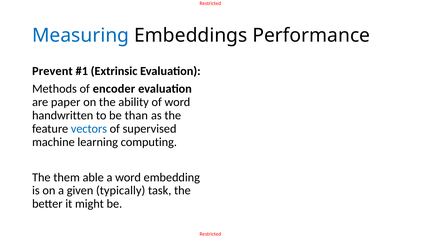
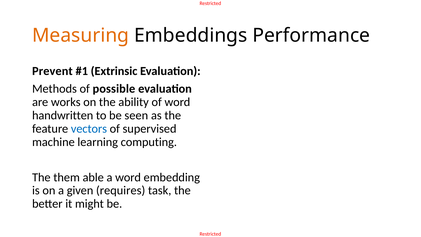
Measuring colour: blue -> orange (81, 35)
encoder: encoder -> possible (114, 89)
paper: paper -> works (66, 102)
than: than -> seen (136, 115)
typically: typically -> requires (121, 190)
